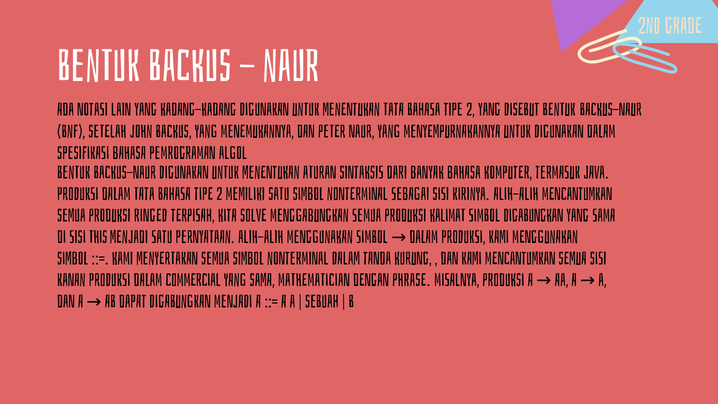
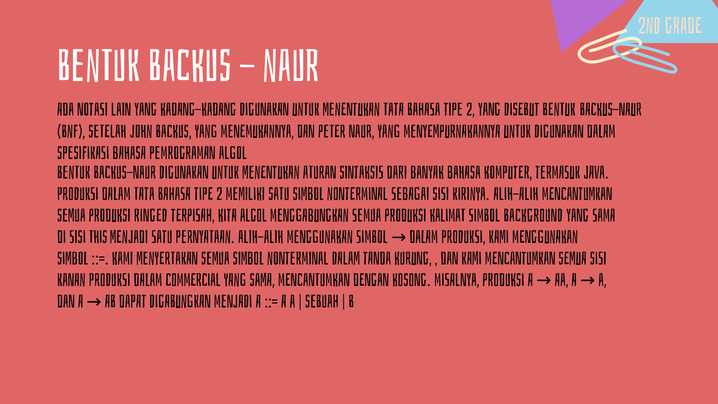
kita solve: solve -> algol (254, 216)
simbol digabungkan: digabungkan -> background (533, 216)
sama mathematician: mathematician -> mencantumkan (314, 280)
phrase: phrase -> kosong (411, 280)
